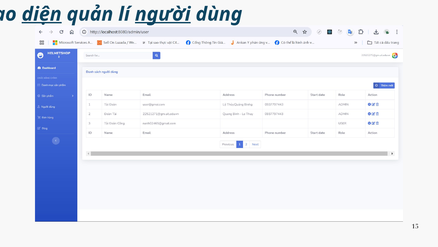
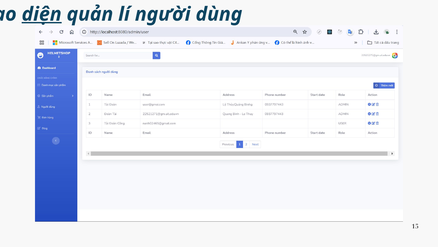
người underline: present -> none (163, 14)
